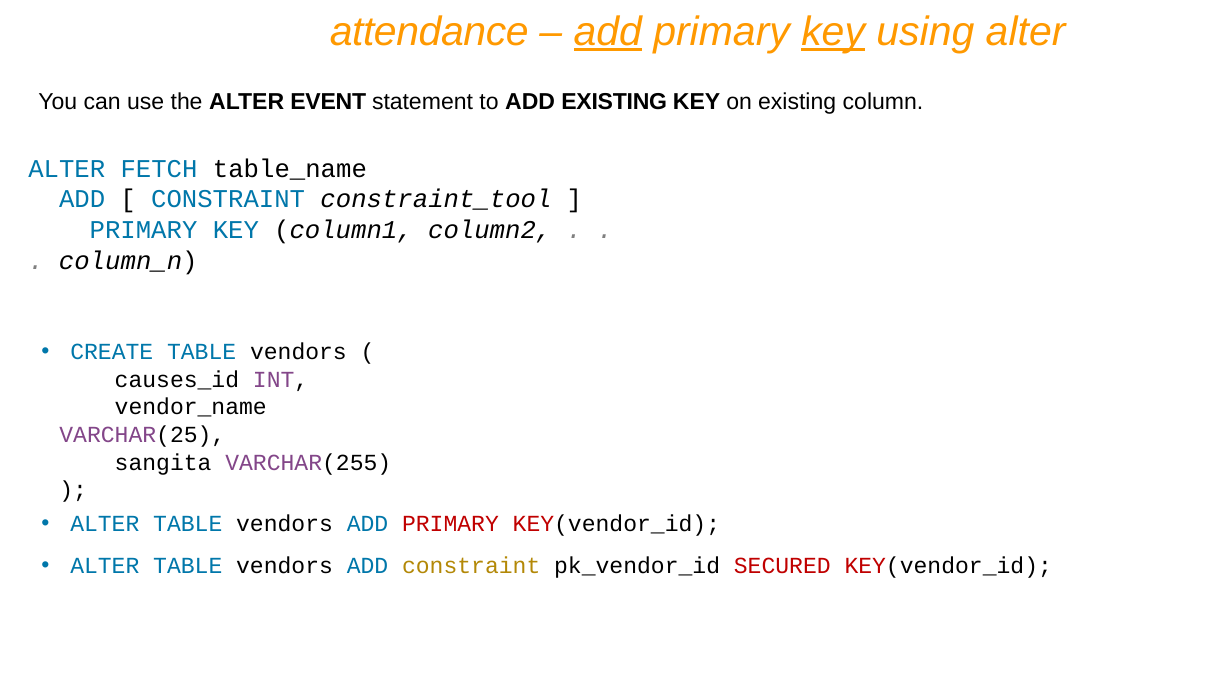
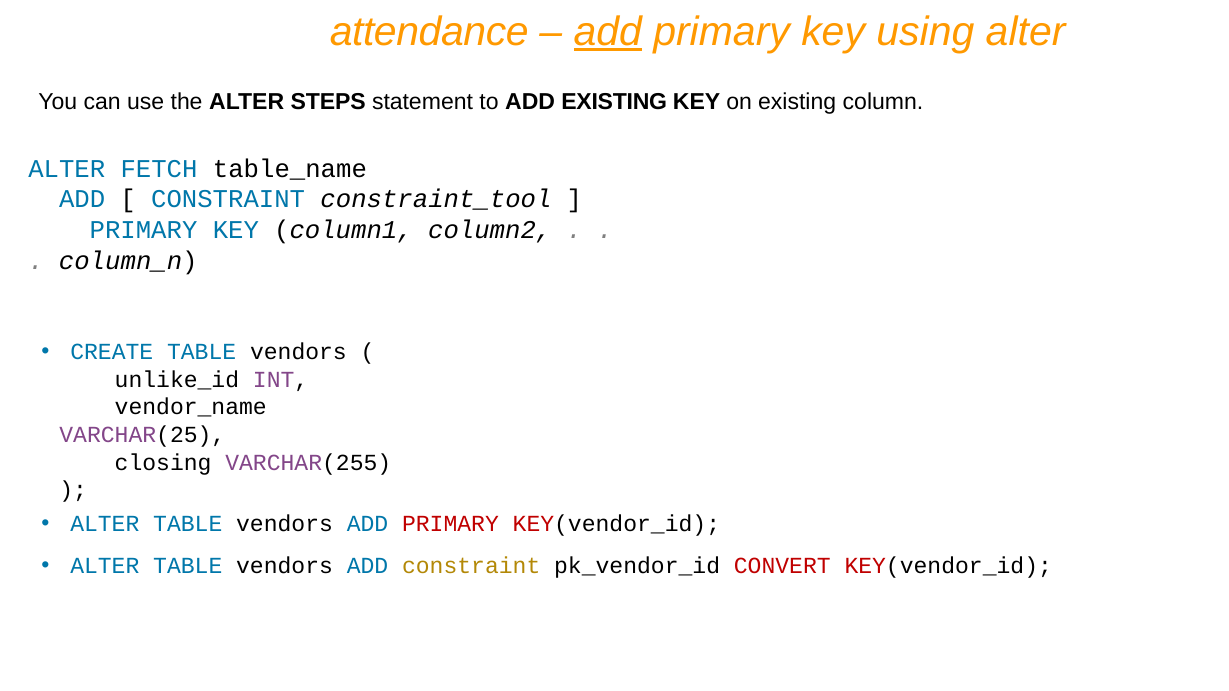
key underline: present -> none (833, 32)
EVENT: EVENT -> STEPS (328, 102)
causes_id: causes_id -> unlike_id (177, 380)
sangita: sangita -> closing (163, 463)
SECURED: SECURED -> CONVERT (782, 566)
